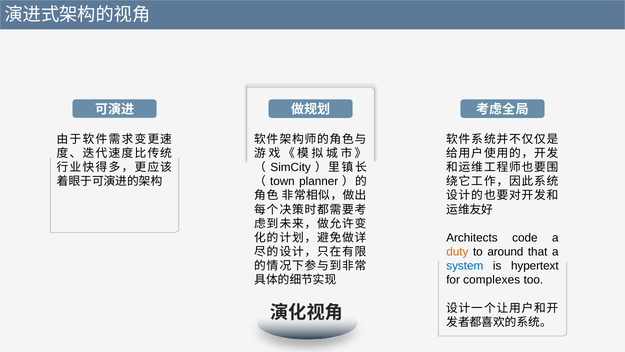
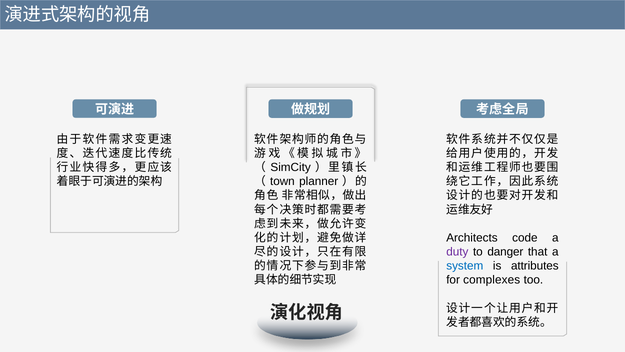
duty colour: orange -> purple (457, 252)
around: around -> danger (505, 252)
hypertext: hypertext -> attributes (535, 266)
